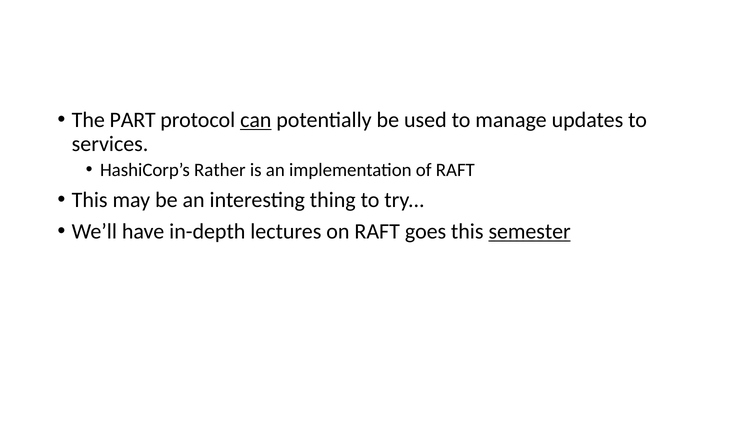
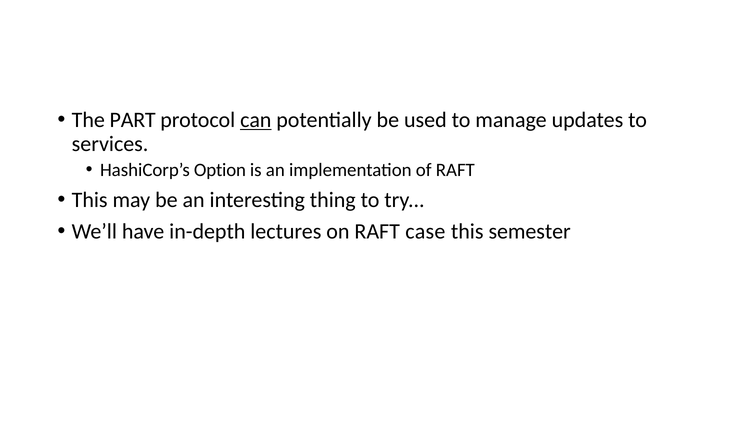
Rather: Rather -> Option (220, 170)
goes: goes -> case (425, 231)
semester underline: present -> none (530, 231)
